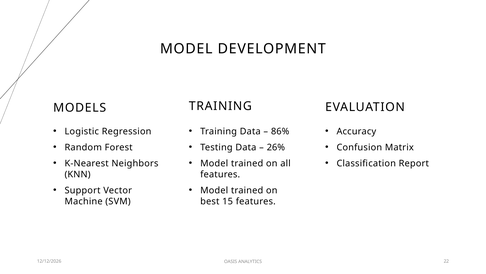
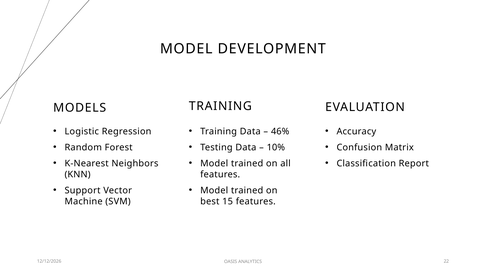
86%: 86% -> 46% (280, 131)
26%: 26% -> 10% (276, 147)
